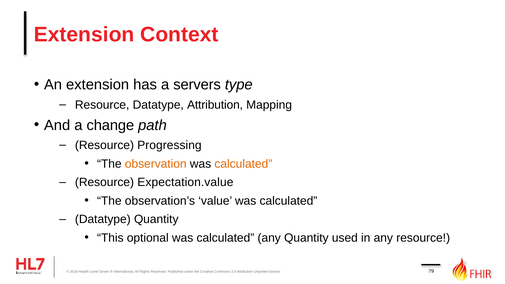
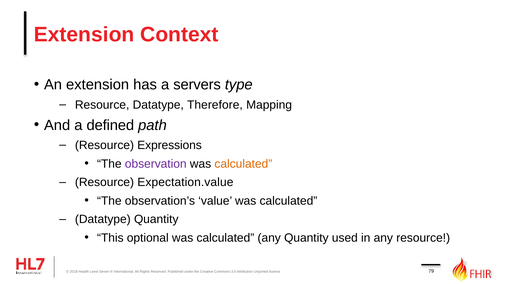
Datatype Attribution: Attribution -> Therefore (215, 105)
change: change -> defined (110, 125)
Progressing: Progressing -> Expressions (170, 145)
observation colour: orange -> purple (156, 164)
